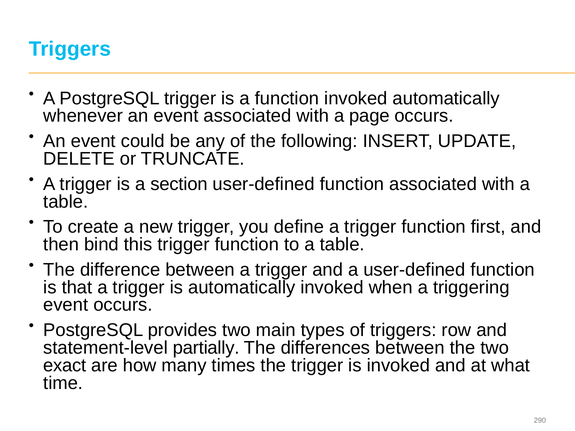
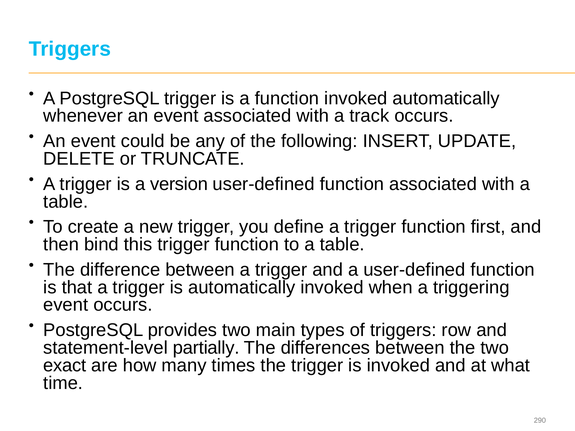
page: page -> track (369, 116)
section: section -> version (179, 184)
